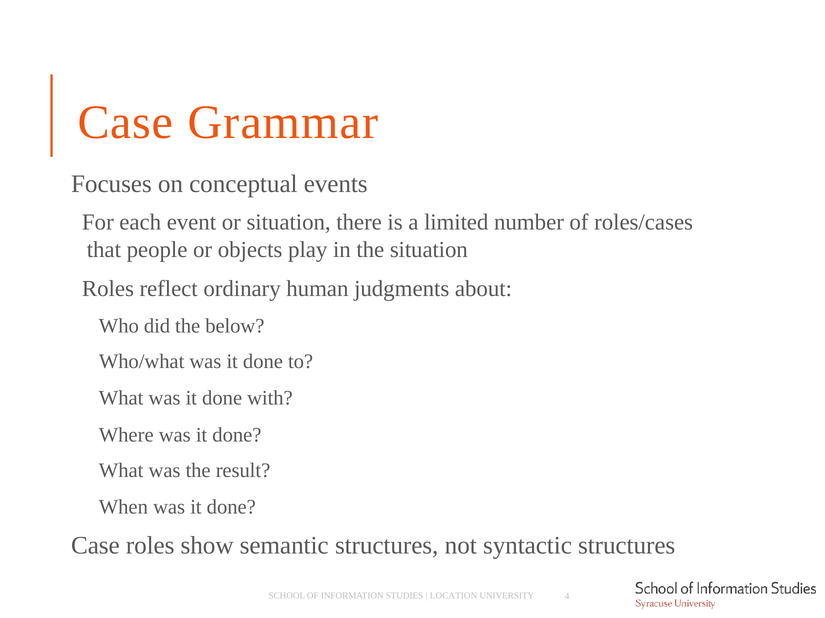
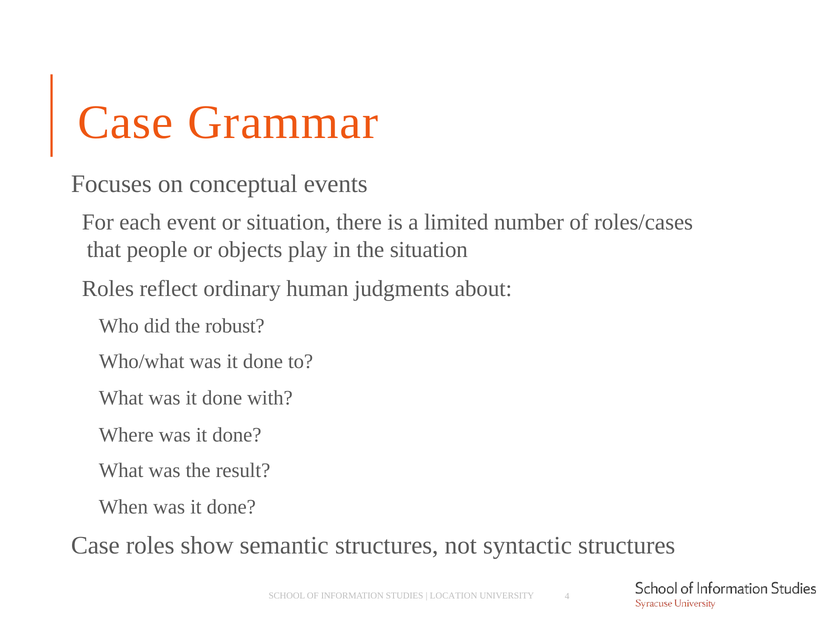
below: below -> robust (235, 326)
